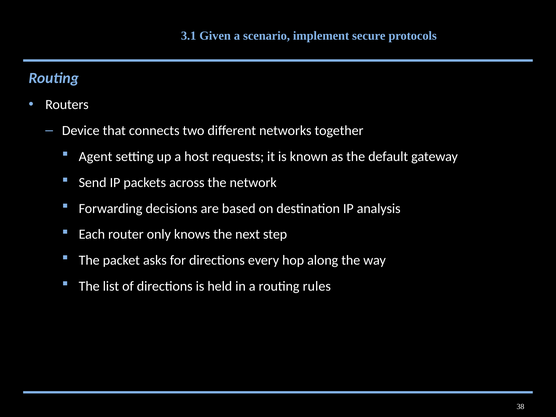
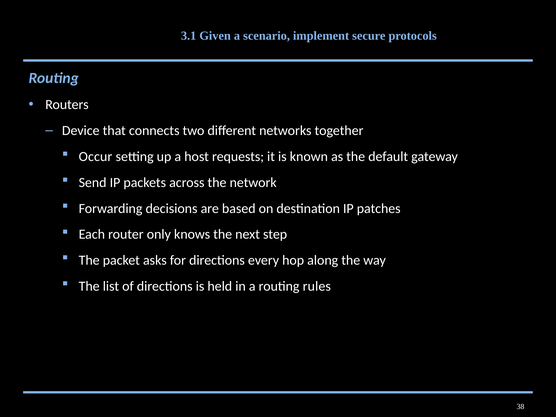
Agent: Agent -> Occur (95, 157)
analysis: analysis -> patches (379, 208)
